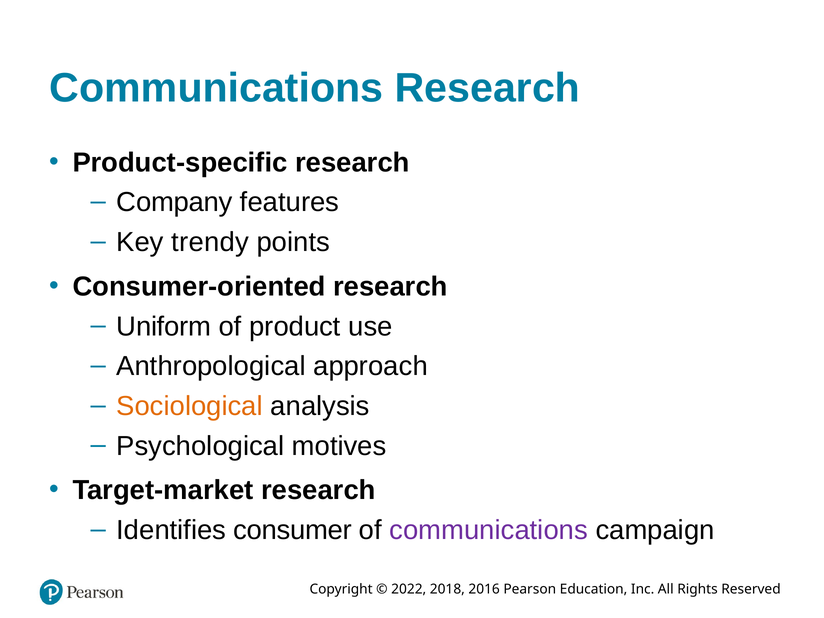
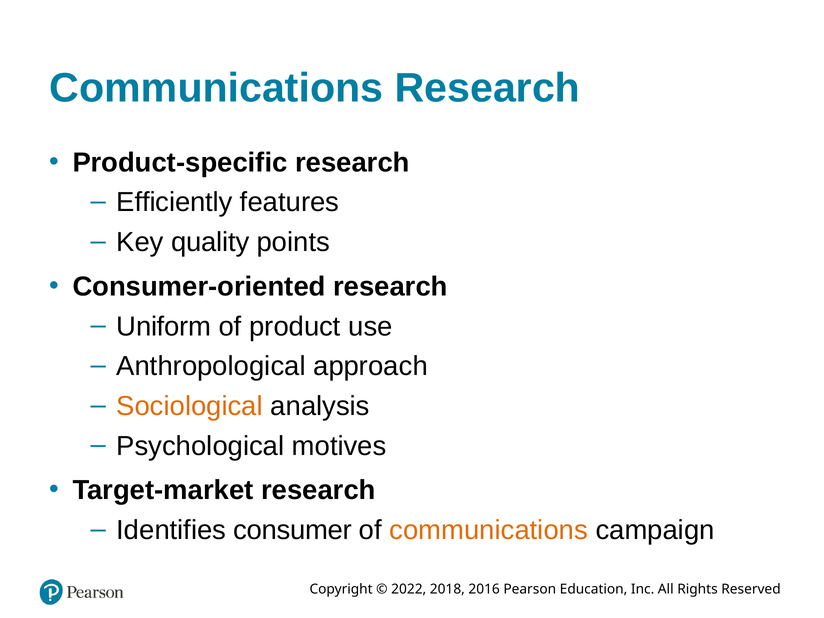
Company: Company -> Efficiently (174, 202)
trendy: trendy -> quality (210, 242)
communications colour: purple -> orange (489, 530)
